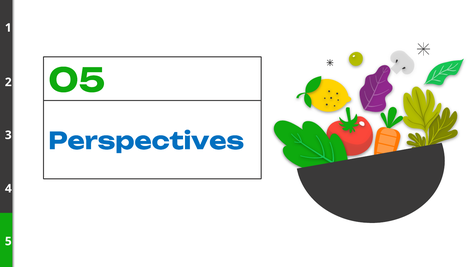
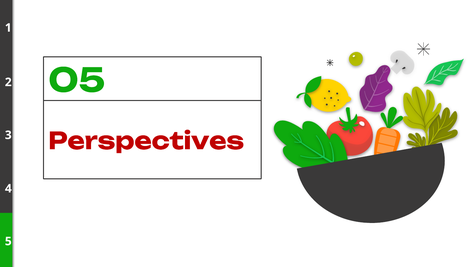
Perspectives colour: blue -> red (146, 141)
